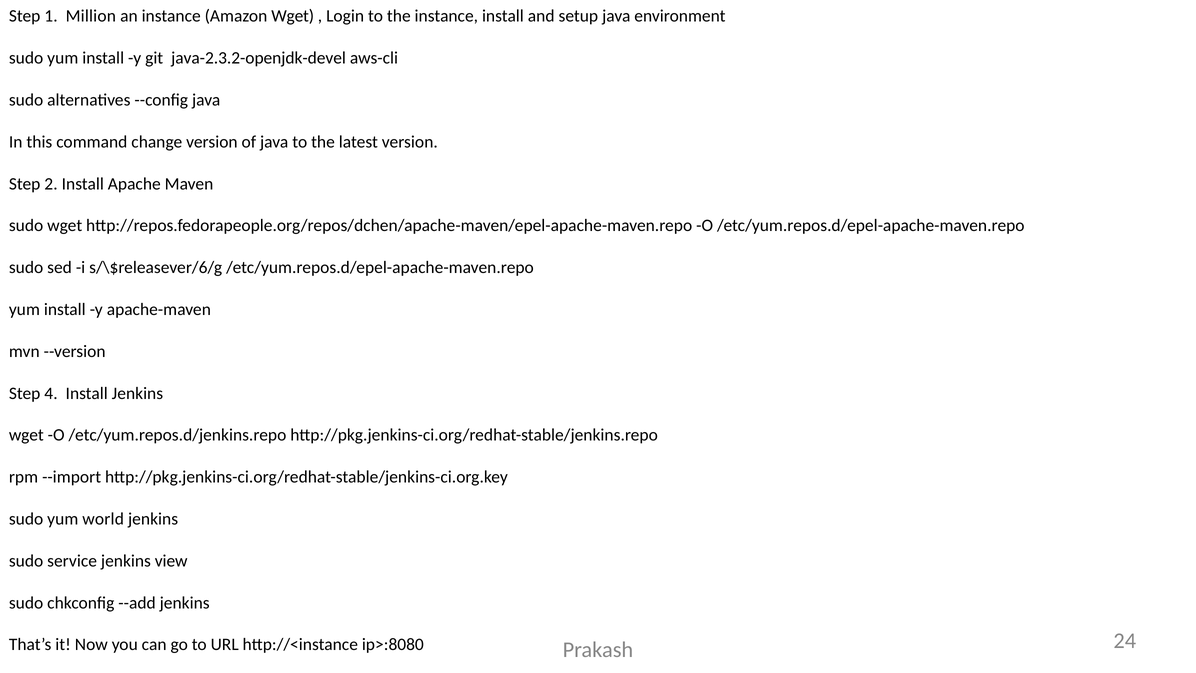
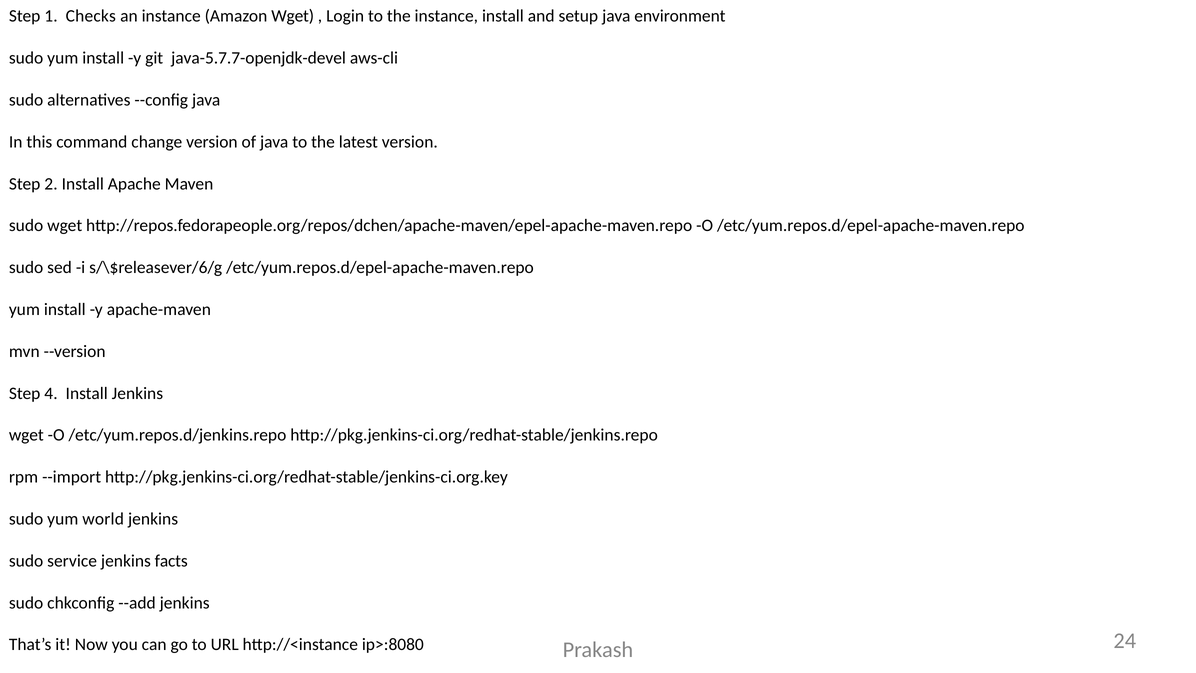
Million: Million -> Checks (91, 16)
java-2.3.2-openjdk-devel: java-2.3.2-openjdk-devel -> java-5.7.7-openjdk-devel (259, 58)
view: view -> facts (171, 561)
